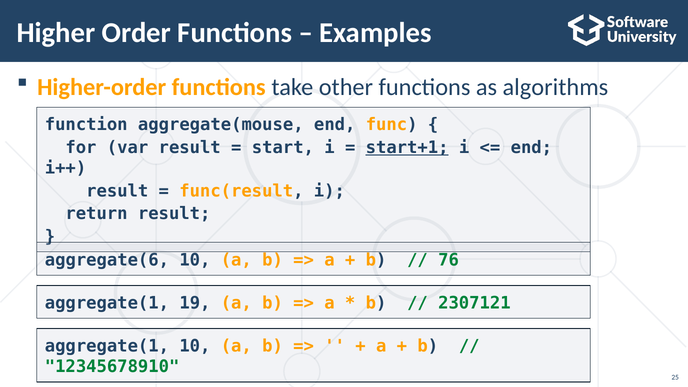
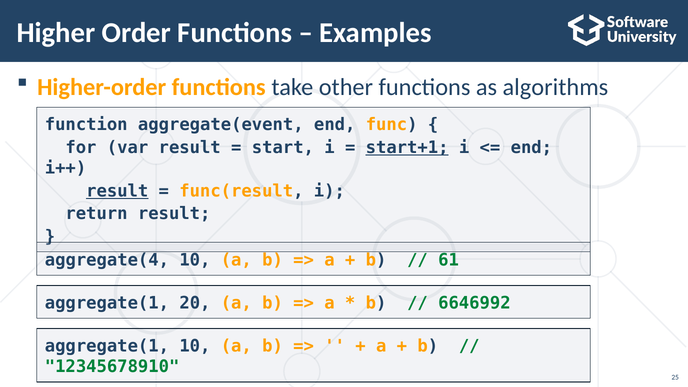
aggregate(mouse: aggregate(mouse -> aggregate(event (221, 125)
result underline: none -> present (117, 191)
aggregate(6: aggregate(6 -> aggregate(4 (107, 260)
76: 76 -> 61 (449, 260)
19: 19 -> 20 (195, 303)
2307121: 2307121 -> 6646992 (474, 303)
